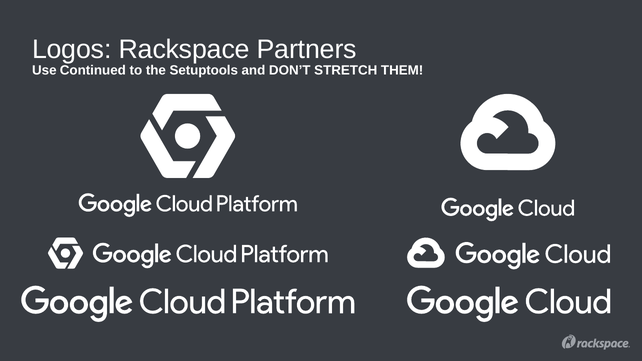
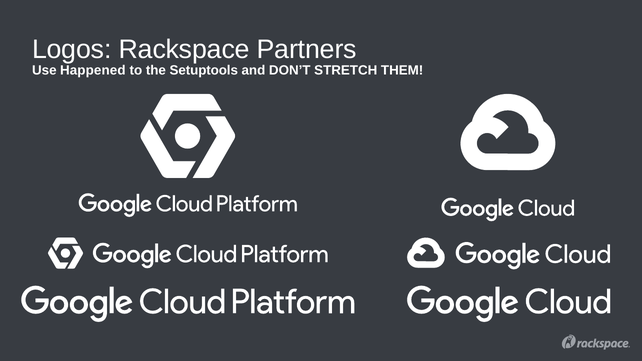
Continued: Continued -> Happened (93, 70)
